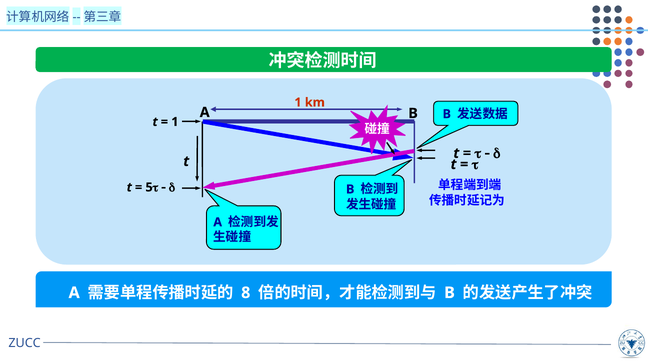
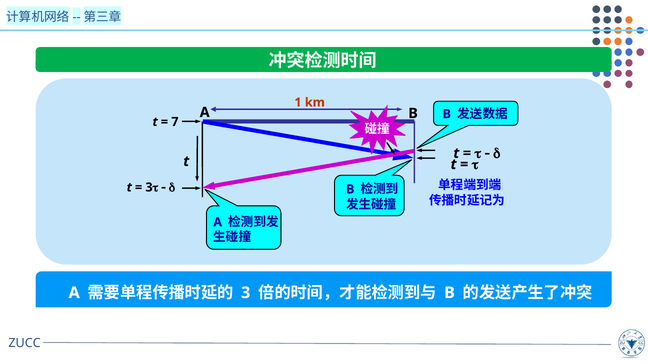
1: 1 -> 7 (175, 122)
5: 5 -> 3 (149, 188)
8: 8 -> 3 (246, 293)
